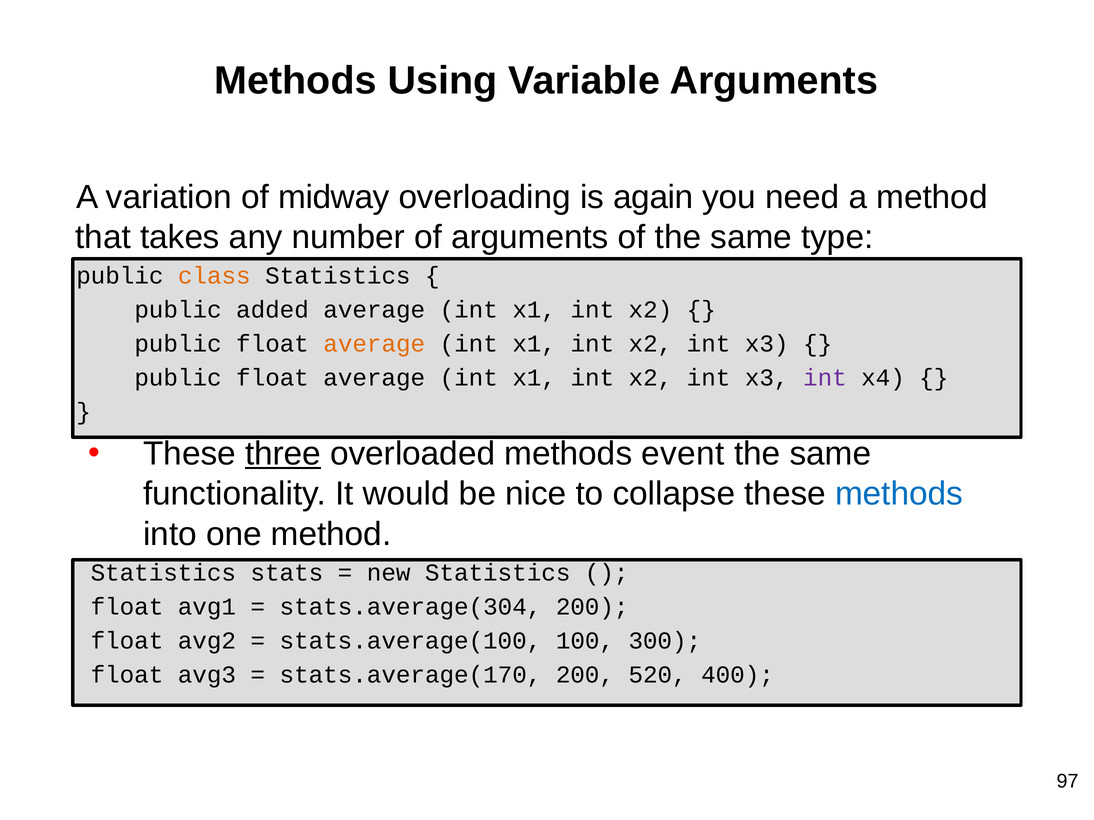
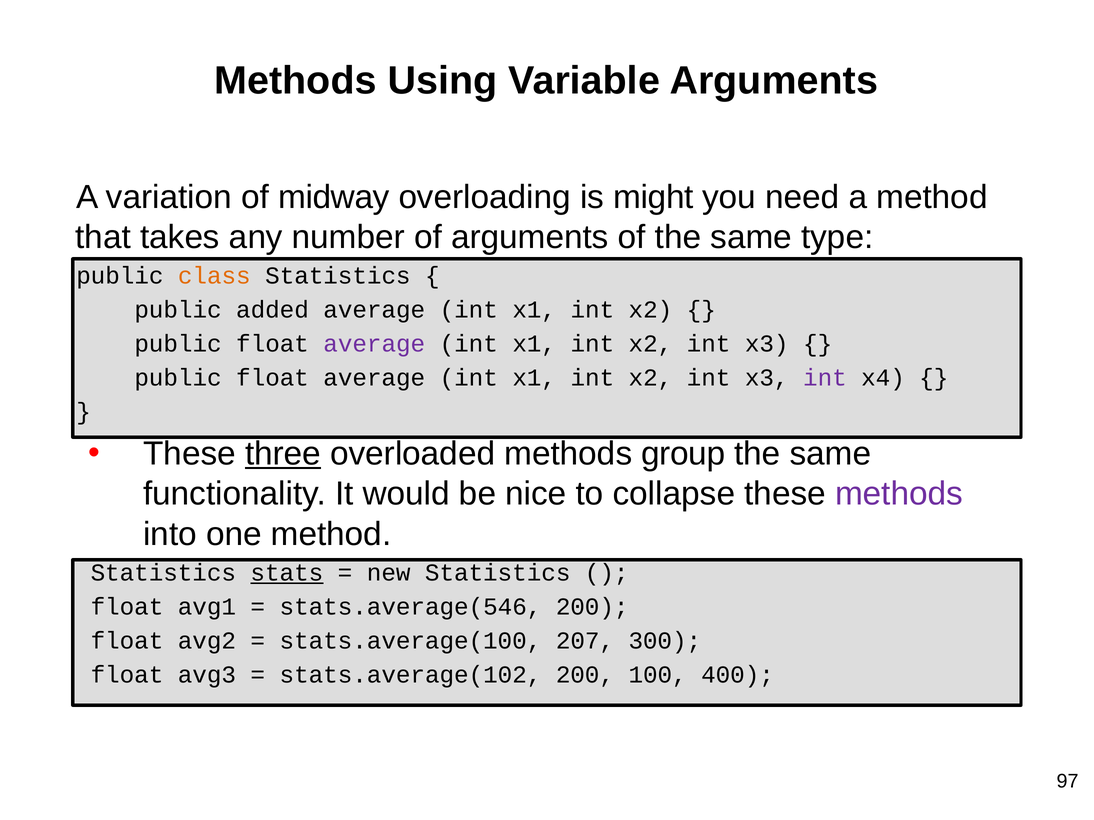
again: again -> might (653, 197)
average colour: orange -> purple (374, 344)
event: event -> group (683, 454)
methods colour: blue -> purple (899, 494)
stats underline: none -> present (287, 573)
stats.average(304: stats.average(304 -> stats.average(546 (410, 607)
100: 100 -> 207 (585, 641)
stats.average(170: stats.average(170 -> stats.average(102 (410, 675)
520: 520 -> 100 (658, 675)
